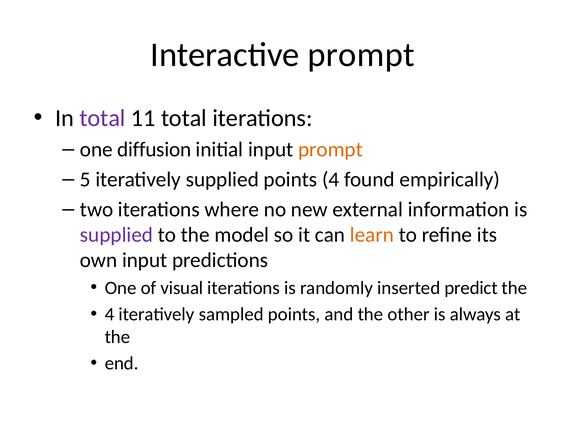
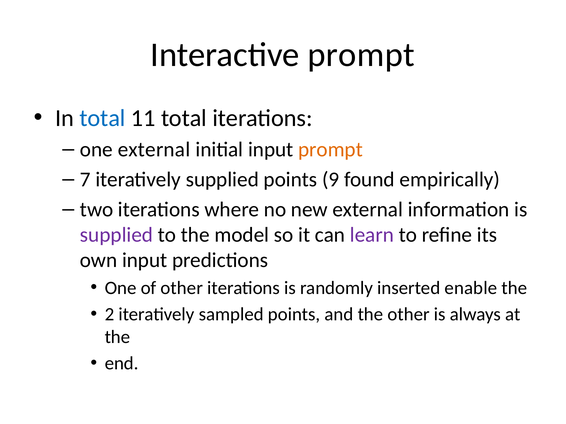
total colour: purple -> blue (103, 118)
one diffusion: diffusion -> external (154, 150)
5: 5 -> 7 (85, 180)
points 4: 4 -> 9 (331, 180)
learn colour: orange -> purple (372, 235)
of visual: visual -> other (182, 288)
predict: predict -> enable (471, 288)
4: 4 -> 2 (109, 315)
